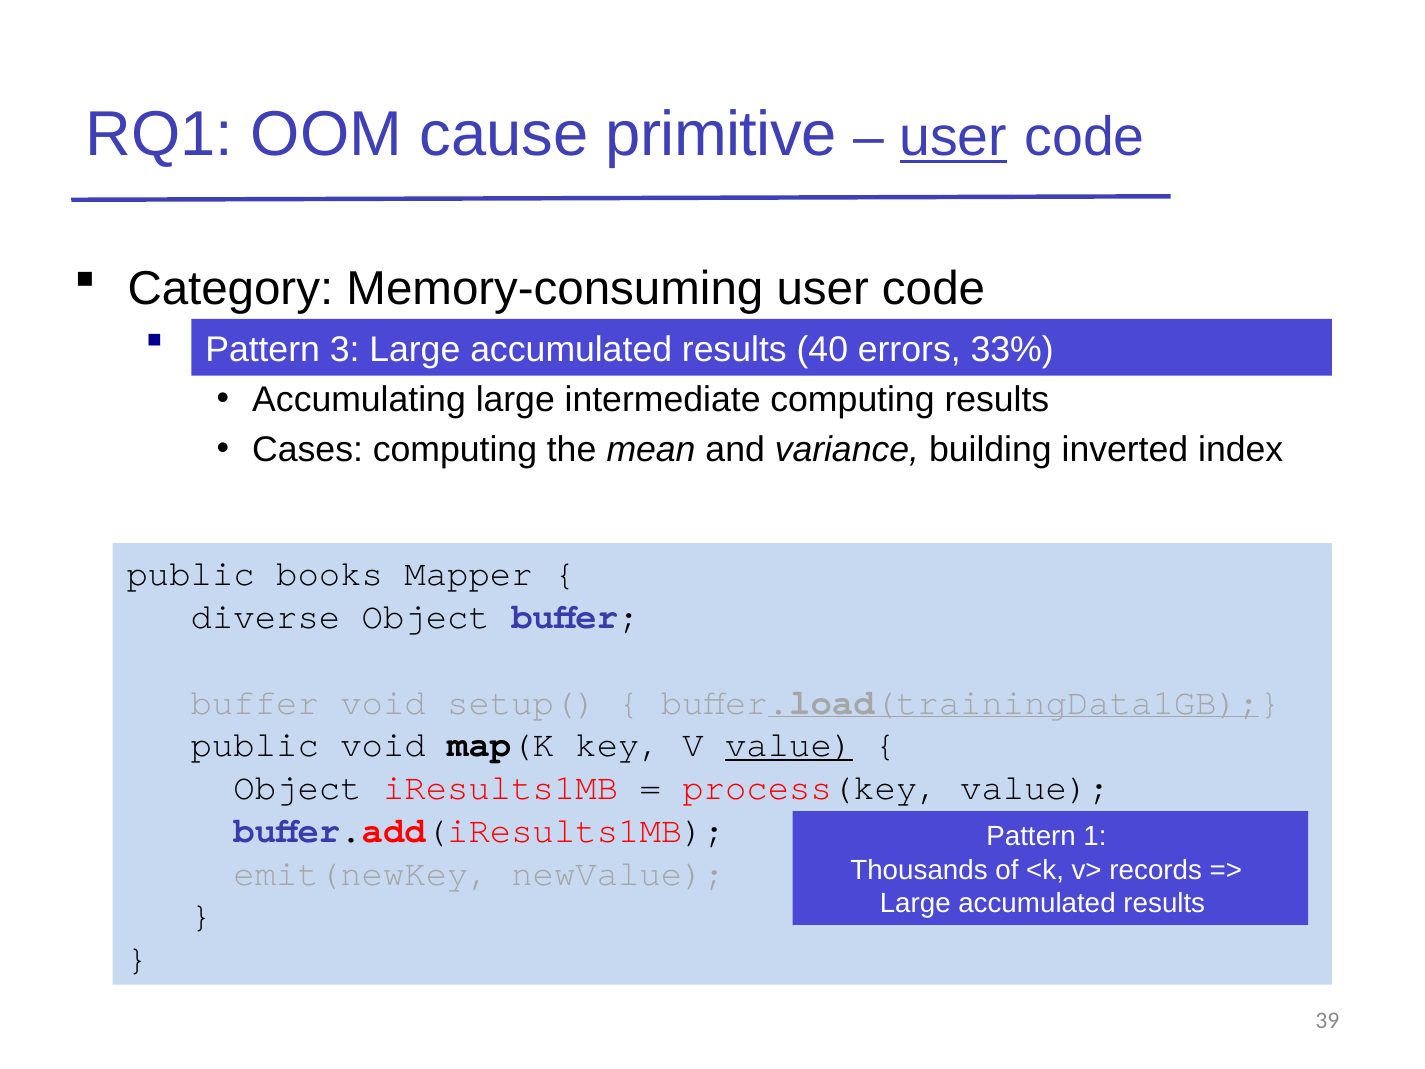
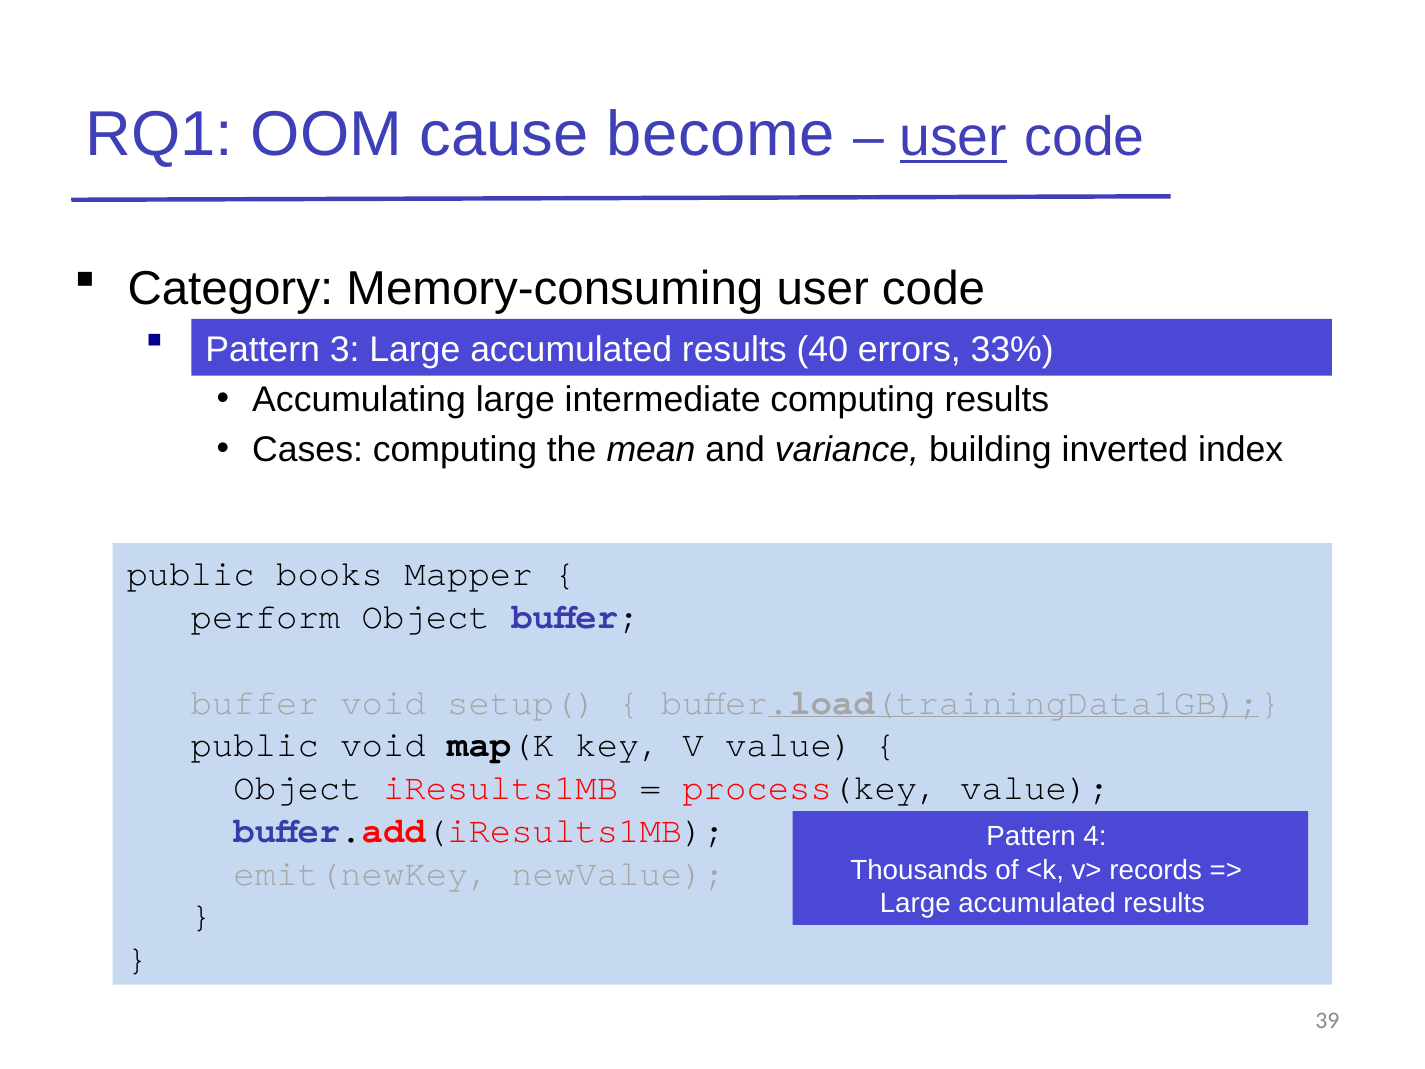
primitive: primitive -> become (721, 135)
diverse: diverse -> perform (266, 617)
value underline: present -> none (789, 745)
1: 1 -> 4 (1095, 836)
